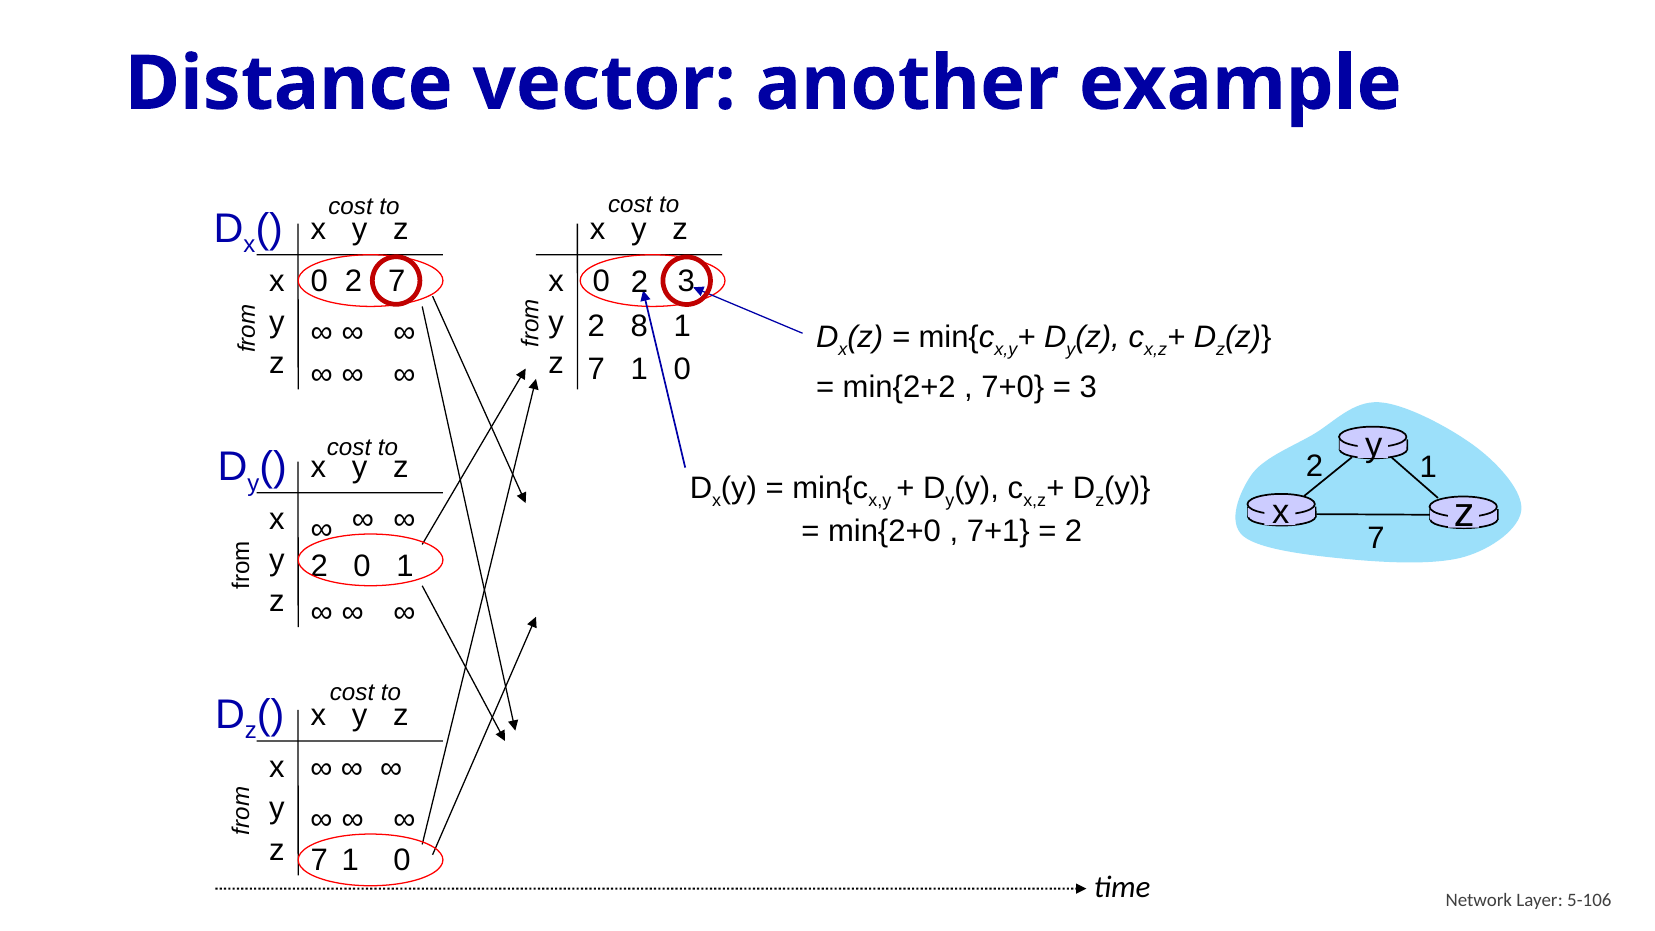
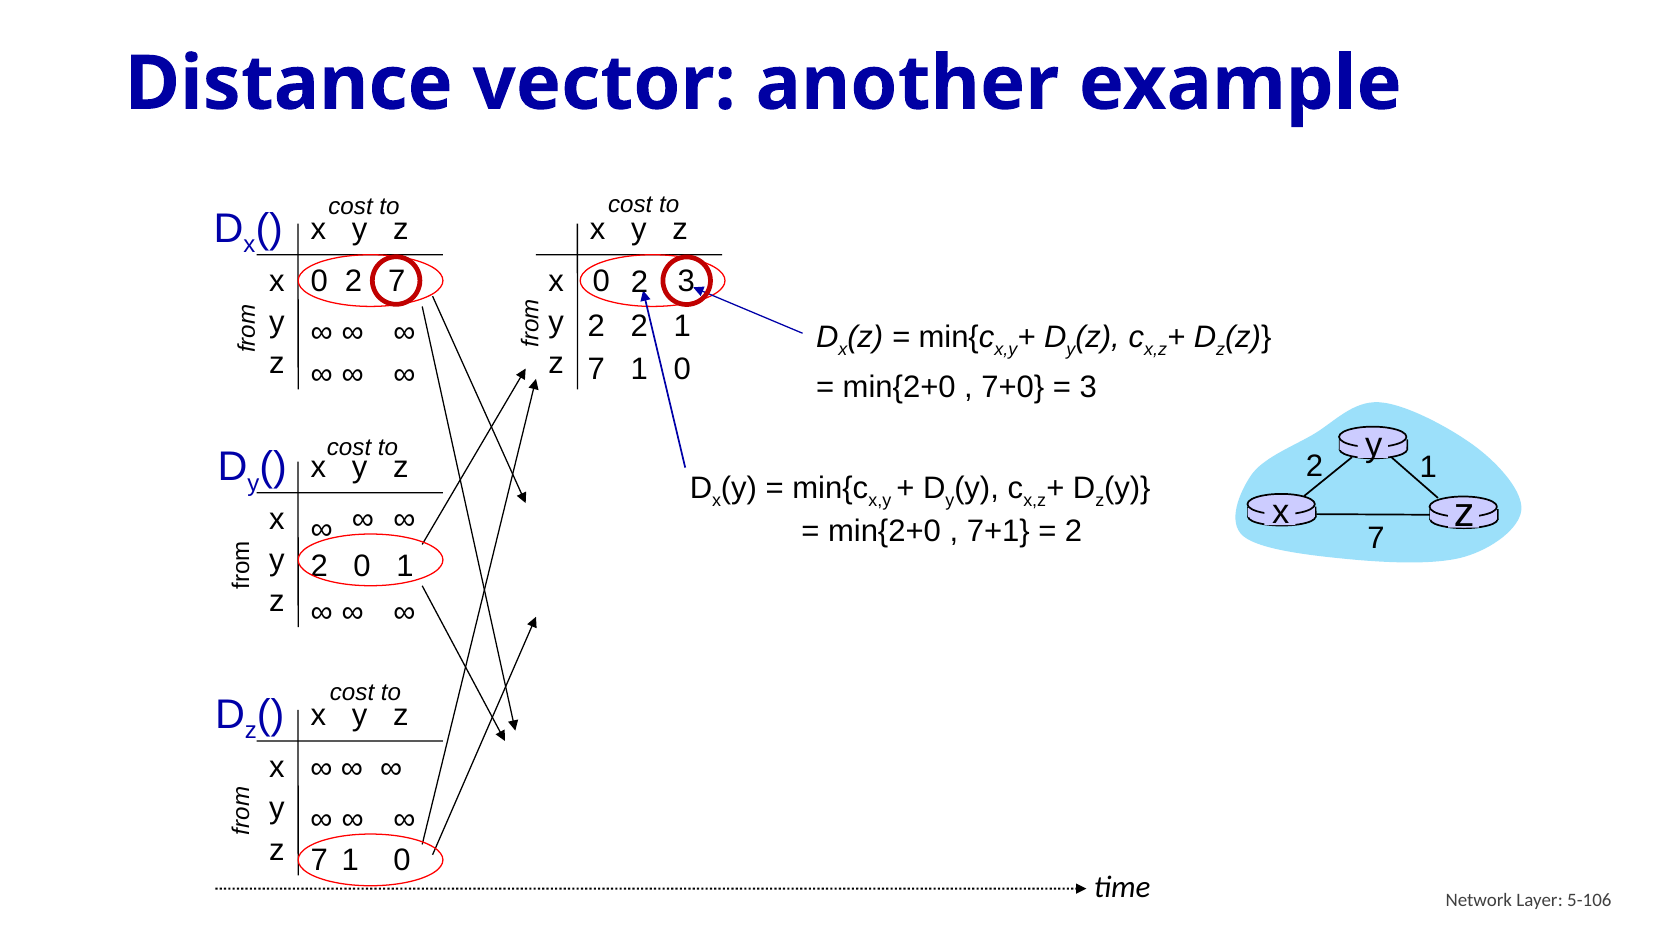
2 8: 8 -> 2 (639, 326)
min{2+2: min{2+2 -> min{2+0 (899, 387)
